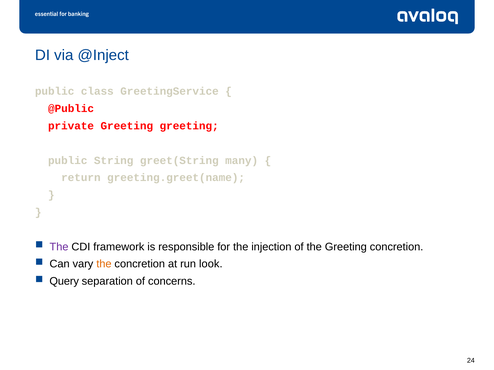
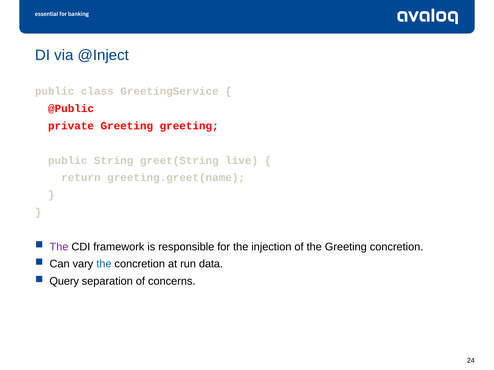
many: many -> live (242, 161)
the colour: orange -> blue (104, 264)
look: look -> data (211, 264)
